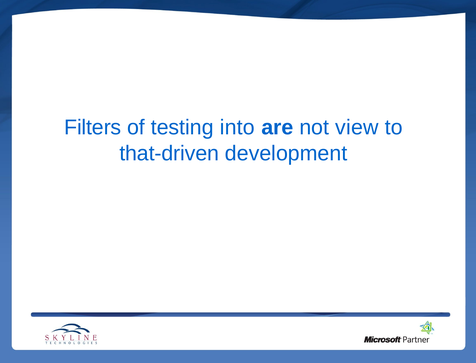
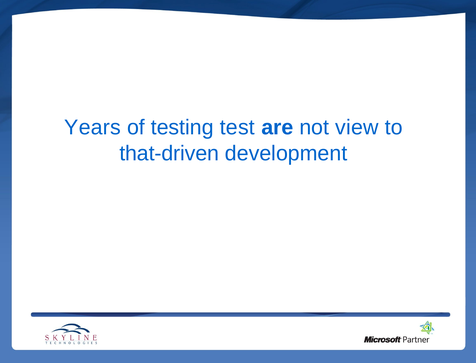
Filters: Filters -> Years (93, 127)
into: into -> test (237, 127)
